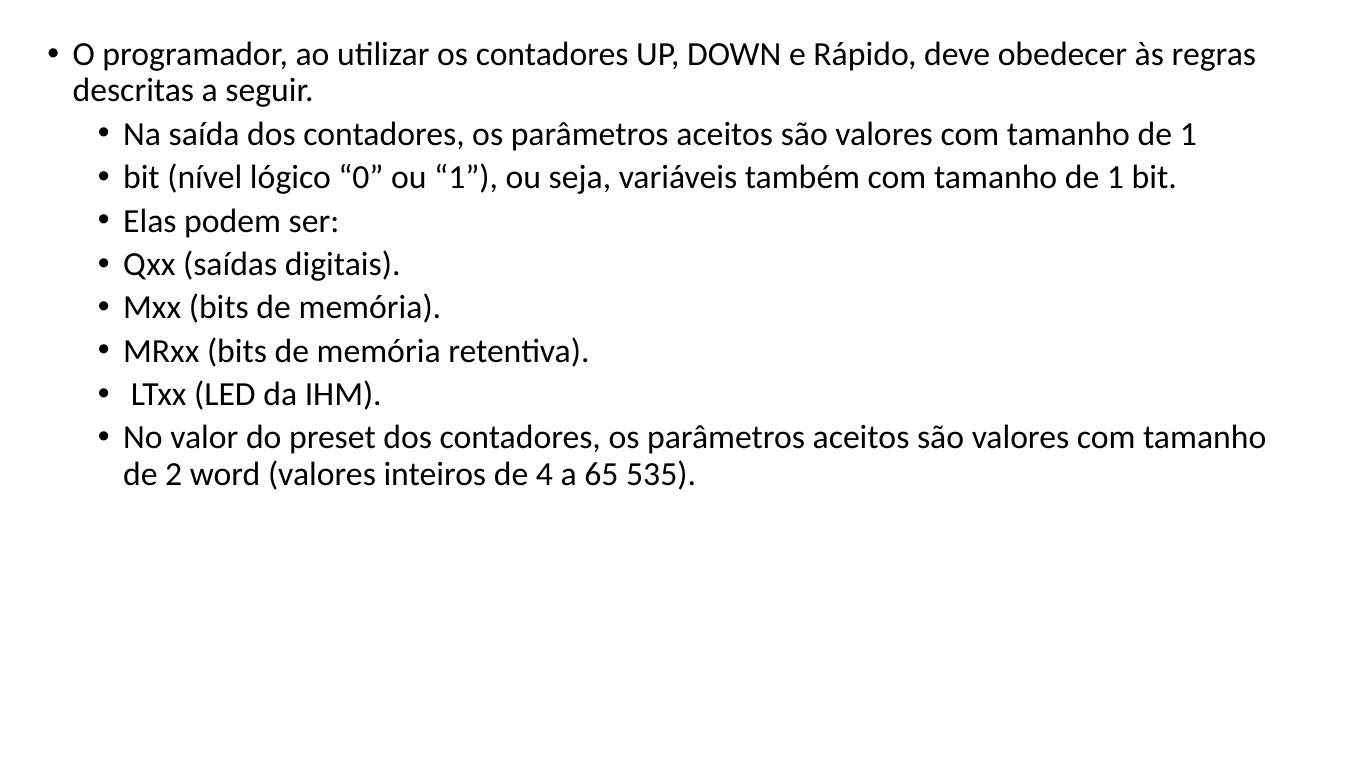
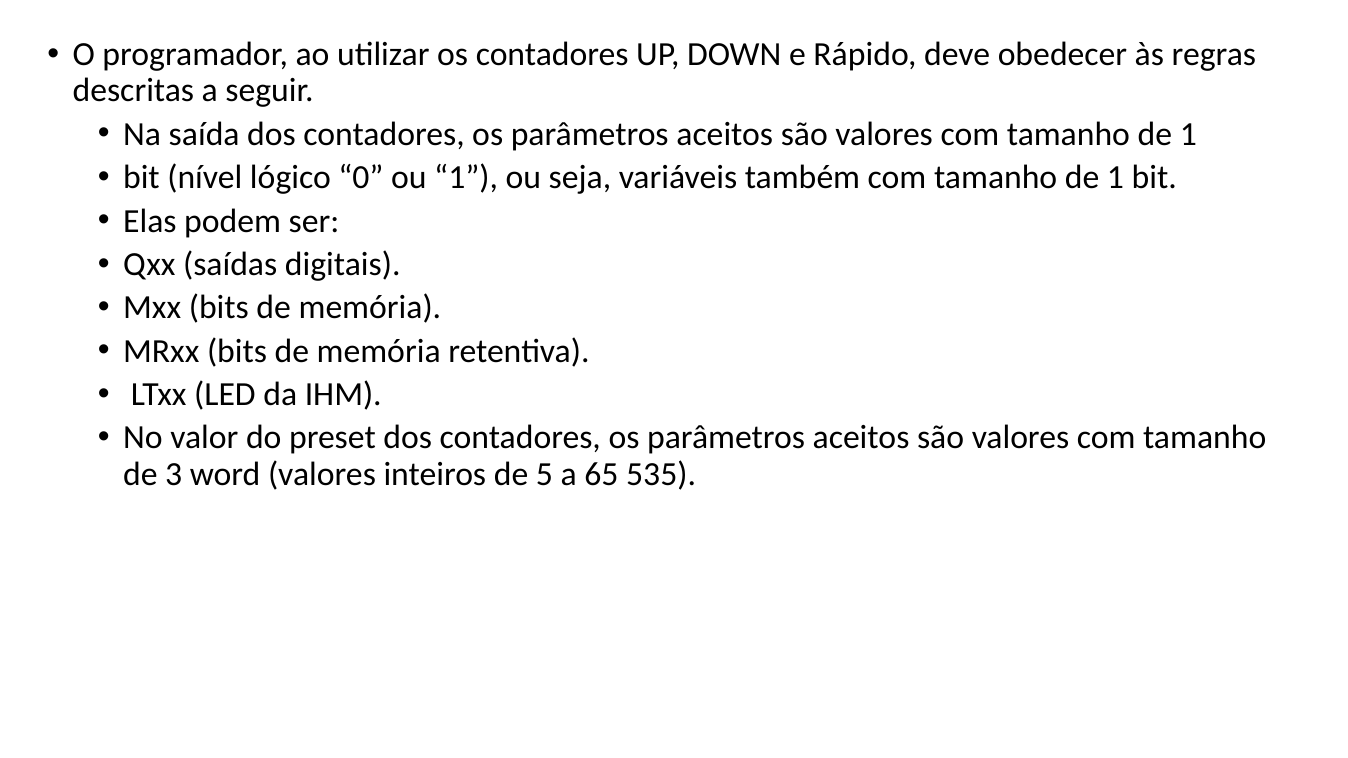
2: 2 -> 3 (174, 474)
4: 4 -> 5 (544, 474)
